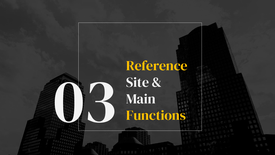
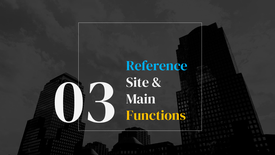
Reference colour: yellow -> light blue (157, 66)
